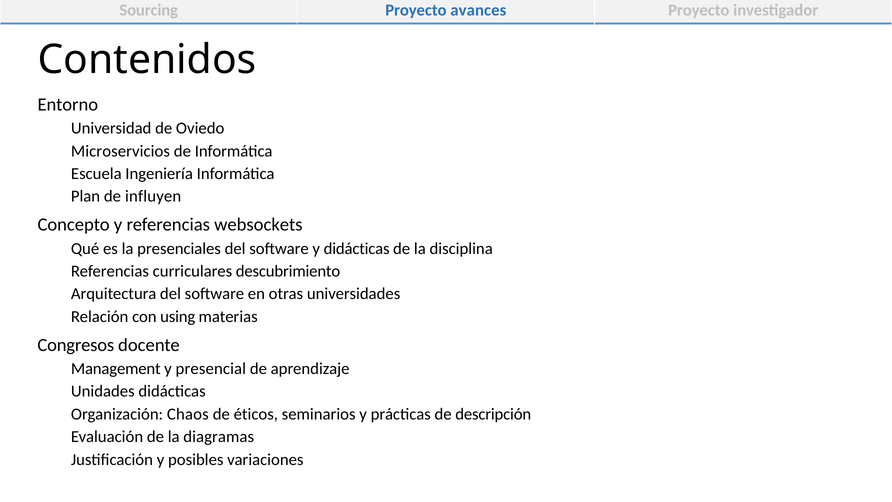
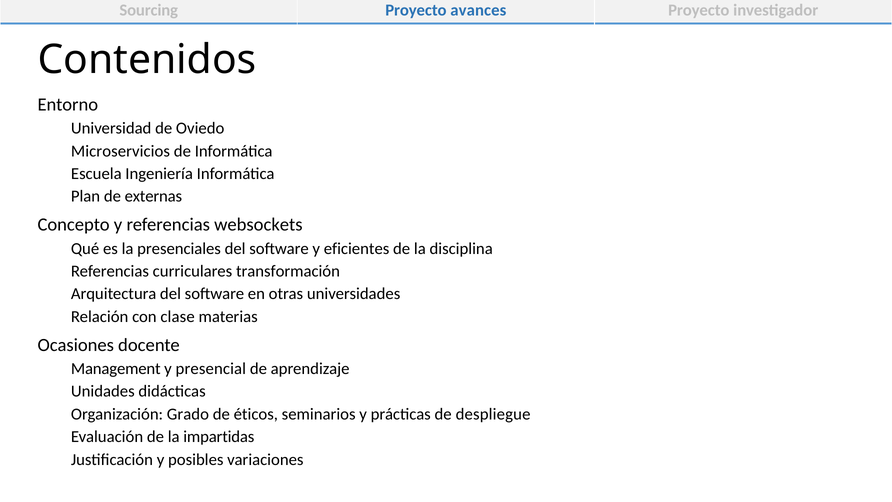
influyen: influyen -> externas (153, 196)
y didácticas: didácticas -> eficientes (357, 248)
descubrimiento: descubrimiento -> transformación (288, 271)
using: using -> clase (178, 316)
Congresos: Congresos -> Ocasiones (76, 345)
Chaos: Chaos -> Grado (188, 414)
descripción: descripción -> despliegue (493, 414)
diagramas: diagramas -> impartidas (219, 437)
